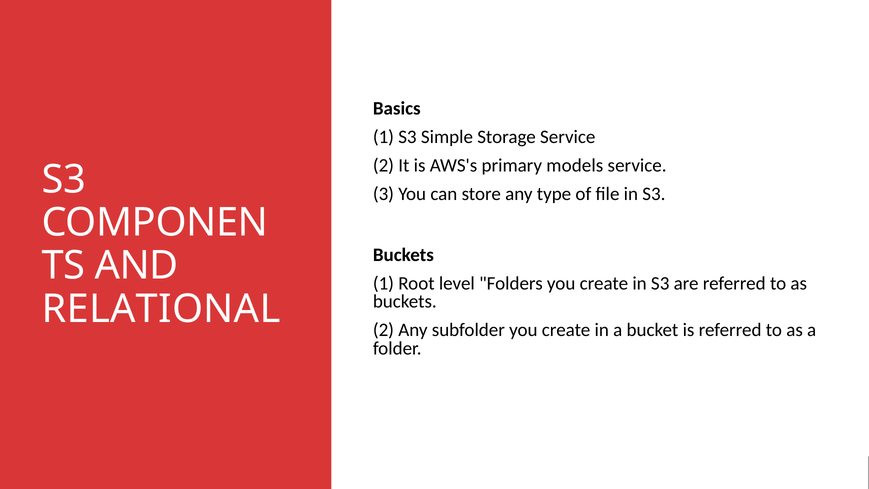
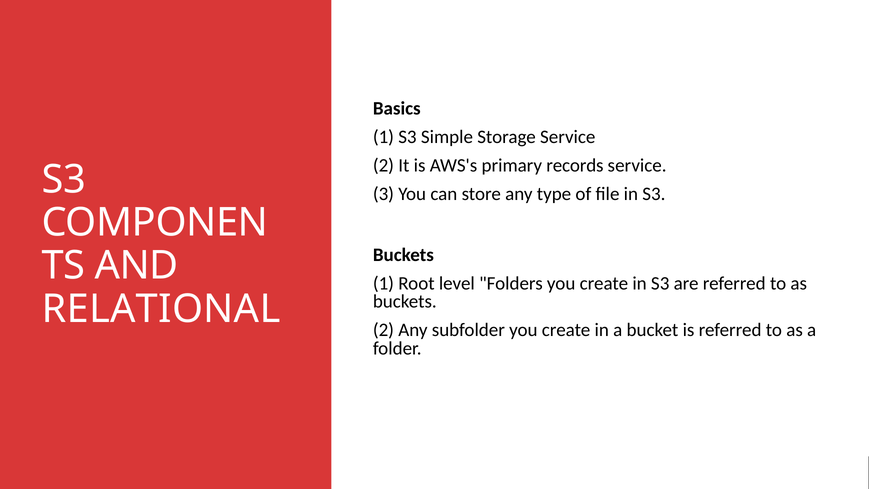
models: models -> records (575, 165)
